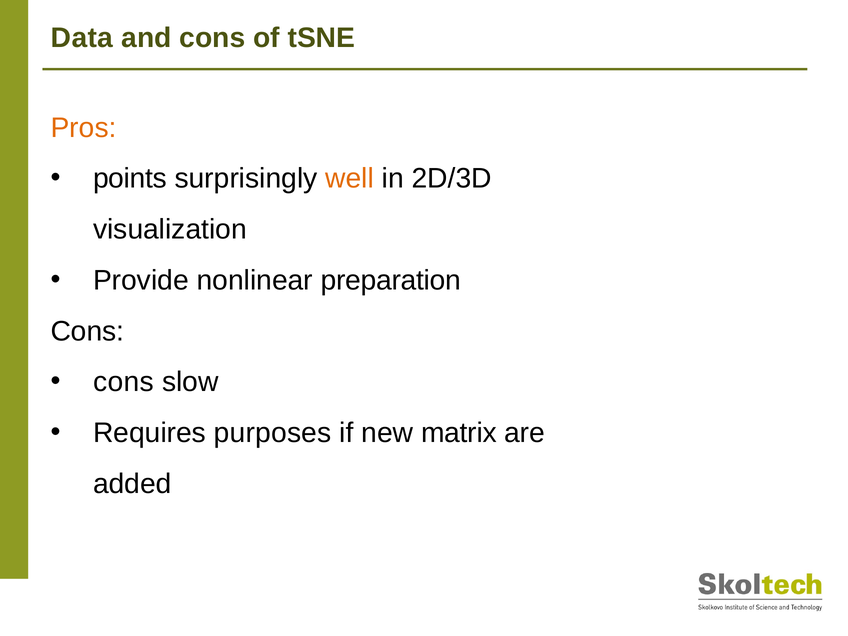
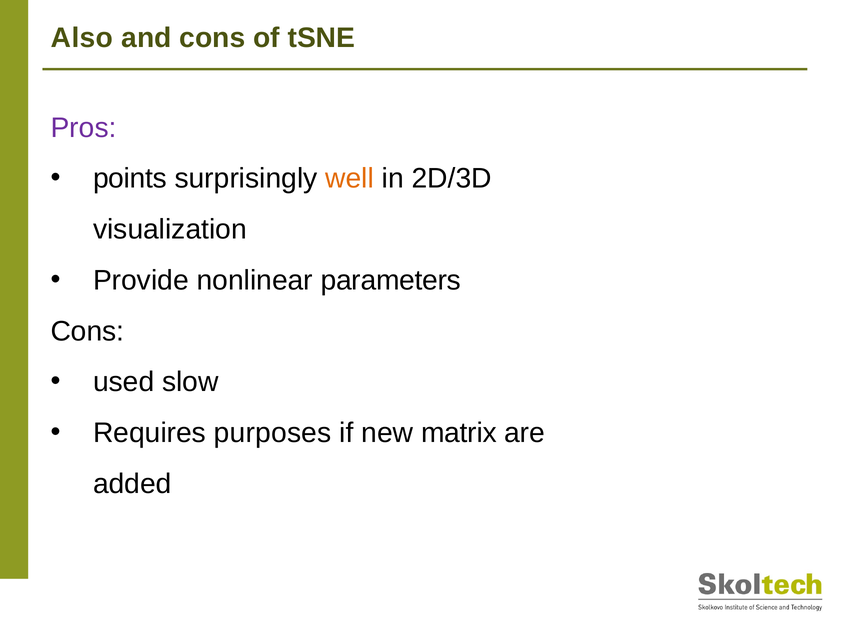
Data: Data -> Also (82, 38)
Pros colour: orange -> purple (84, 128)
preparation: preparation -> parameters (391, 280)
cons: cons -> used (124, 382)
